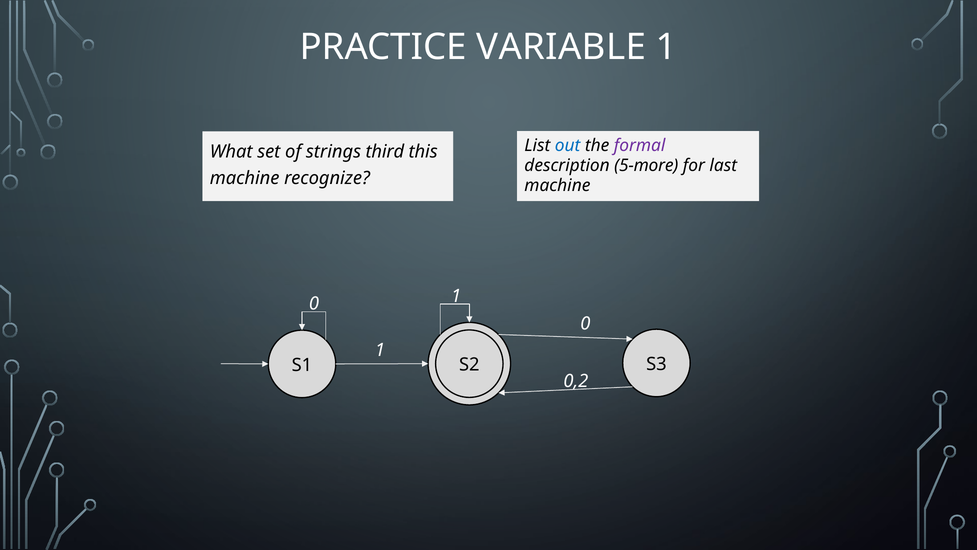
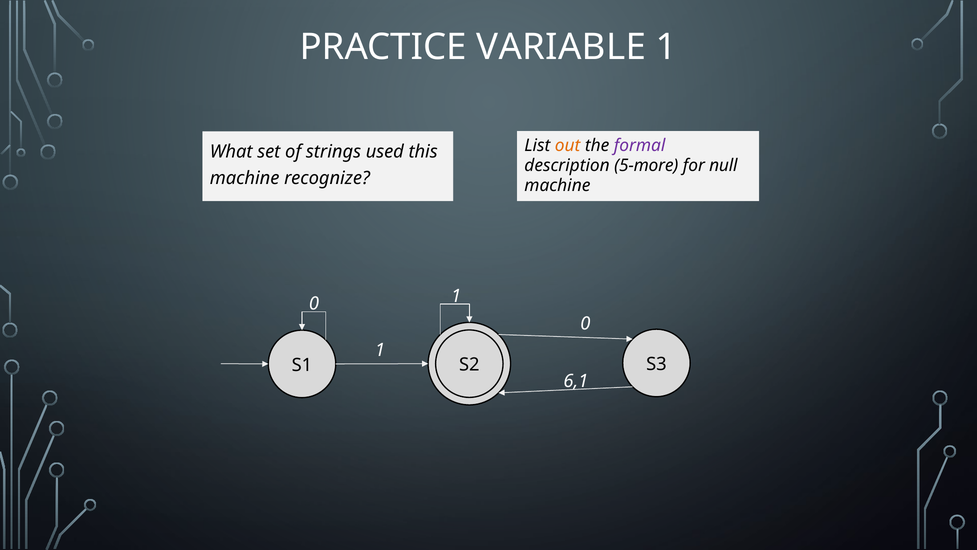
out colour: blue -> orange (568, 145)
third: third -> used (385, 152)
last: last -> null (723, 165)
0,2: 0,2 -> 6,1 (576, 381)
